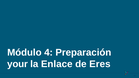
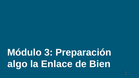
4: 4 -> 3 (49, 53)
your: your -> algo (17, 64)
Eres: Eres -> Bien (100, 64)
